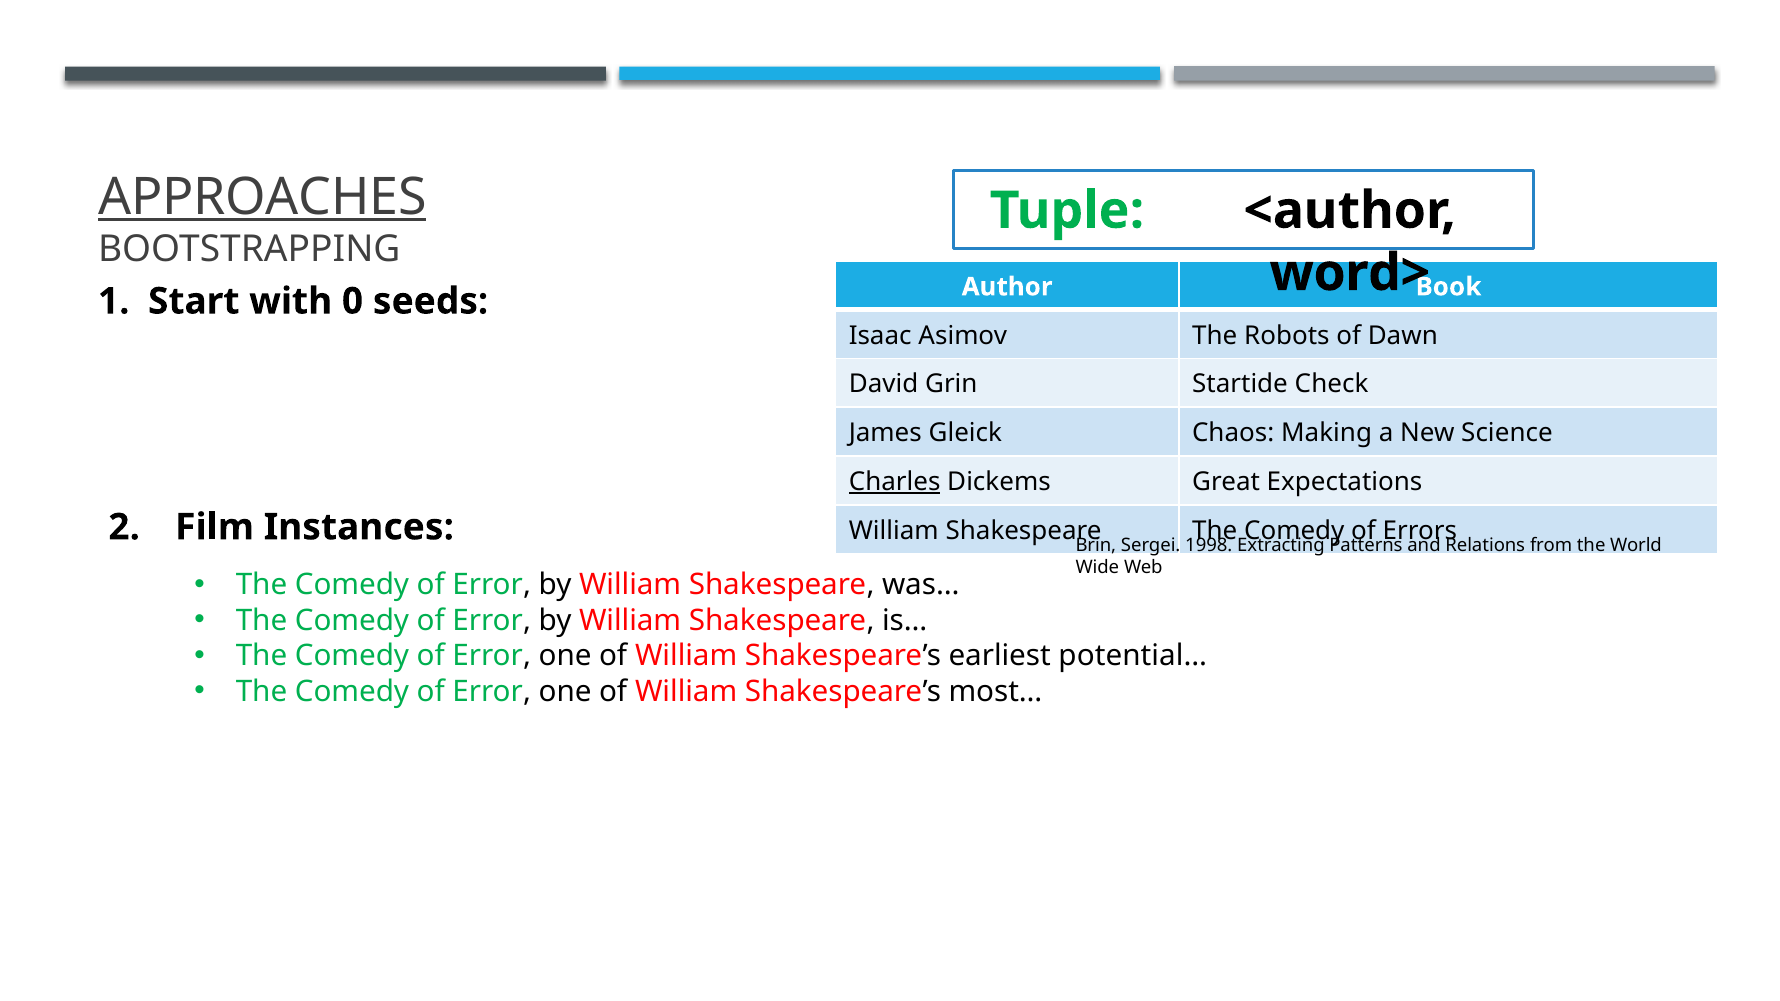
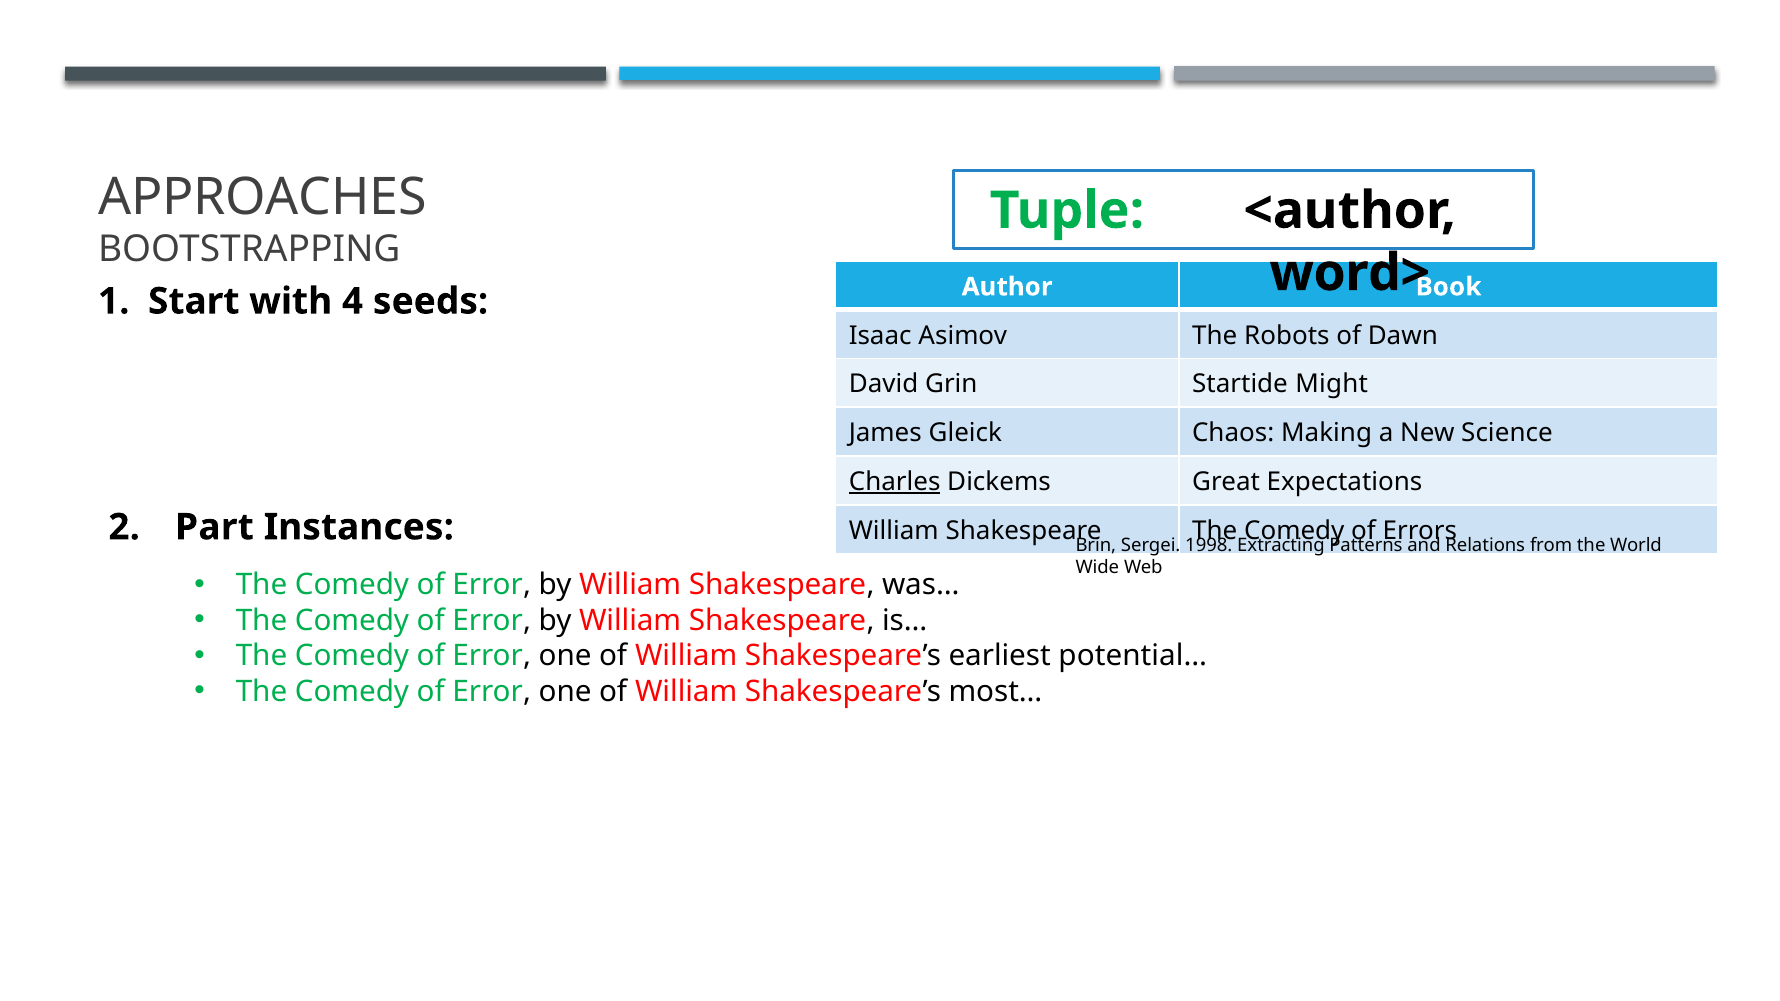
APPROACHES underline: present -> none (262, 197)
0: 0 -> 4 (353, 301)
Check: Check -> Might (1332, 384)
Film: Film -> Part (214, 527)
